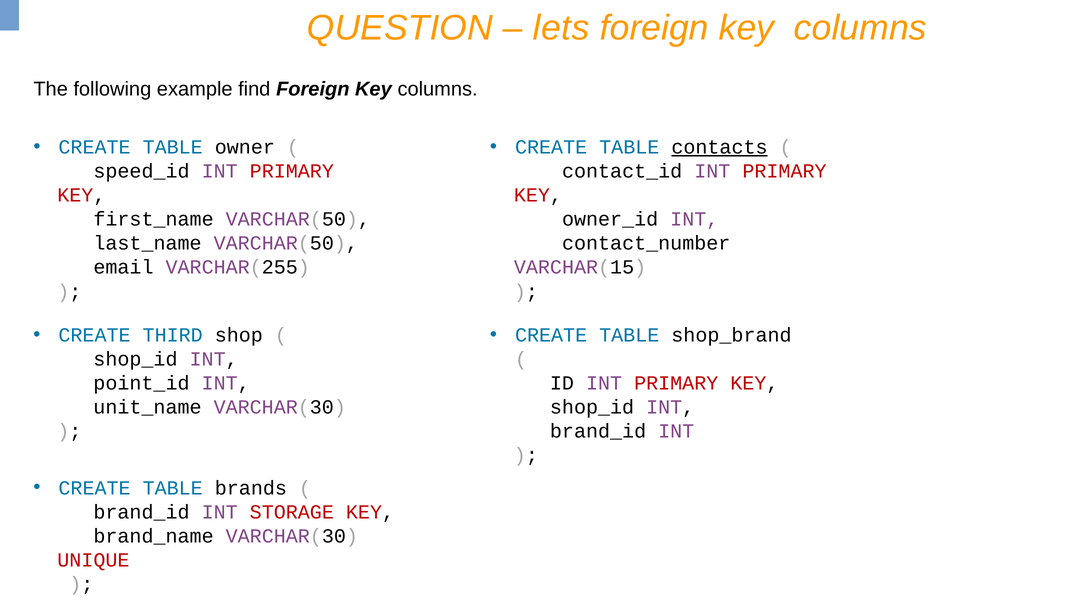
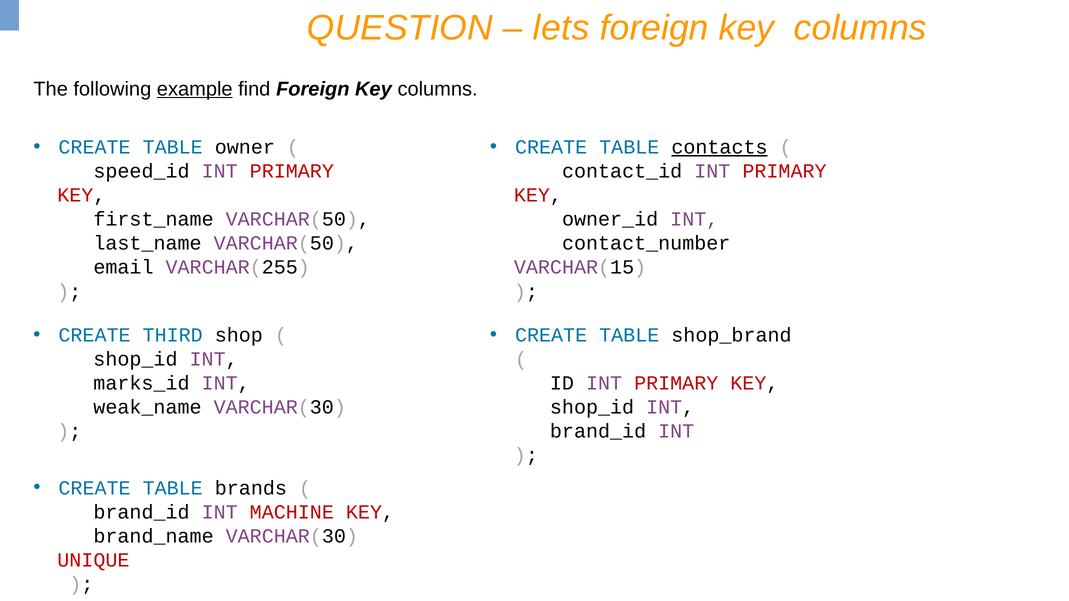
example underline: none -> present (195, 89)
point_id: point_id -> marks_id (141, 383)
unit_name: unit_name -> weak_name (147, 407)
STORAGE: STORAGE -> MACHINE (292, 512)
